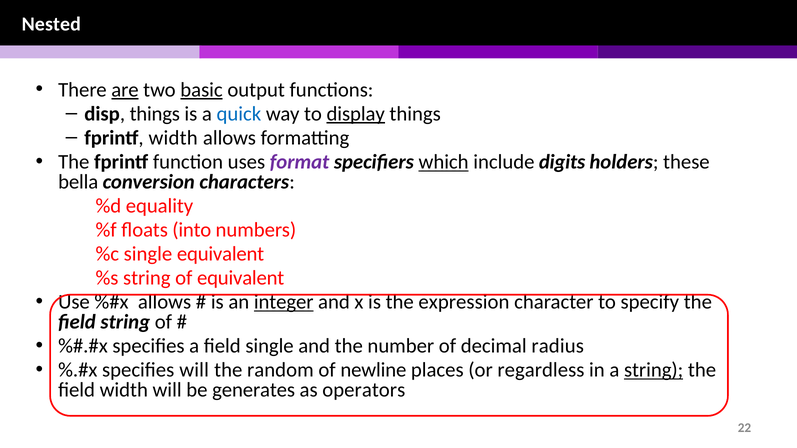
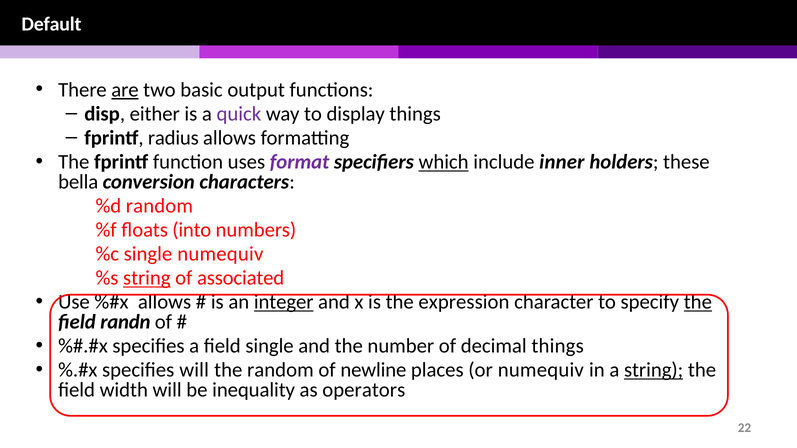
Nested: Nested -> Default (51, 24)
basic underline: present -> none (202, 90)
disp things: things -> either (155, 114)
quick colour: blue -> purple (239, 114)
display underline: present -> none (356, 114)
fprintf width: width -> radius (173, 138)
digits: digits -> inner (562, 162)
%d equality: equality -> random (159, 206)
single equivalent: equivalent -> numequiv (220, 254)
string underline: none -> present (147, 278)
of equivalent: equivalent -> associated (241, 278)
the underline: none -> present (698, 302)
field string: string -> randn (125, 322)
decimal radius: radius -> things (558, 346)
or regardless: regardless -> numequiv (541, 370)
generates: generates -> inequality (254, 390)
